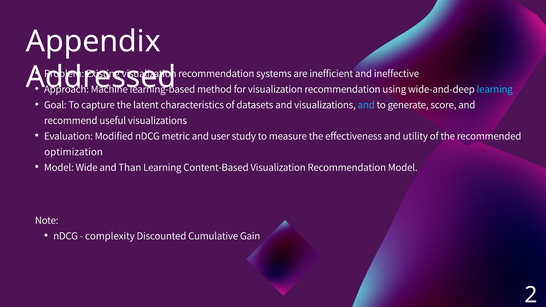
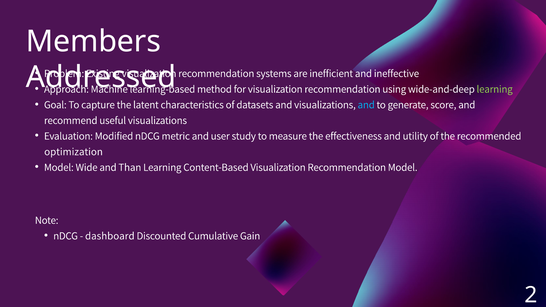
Appendix: Appendix -> Members (93, 41)
learning colour: light blue -> light green (495, 89)
complexity: complexity -> dashboard (110, 236)
